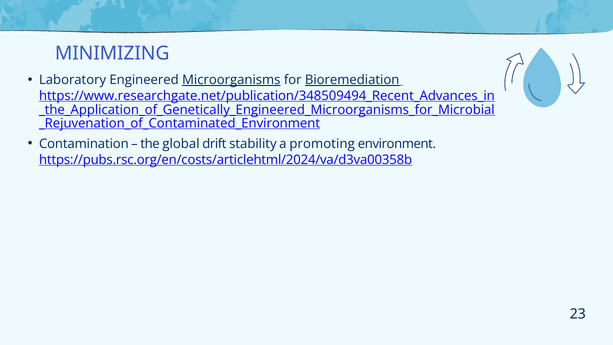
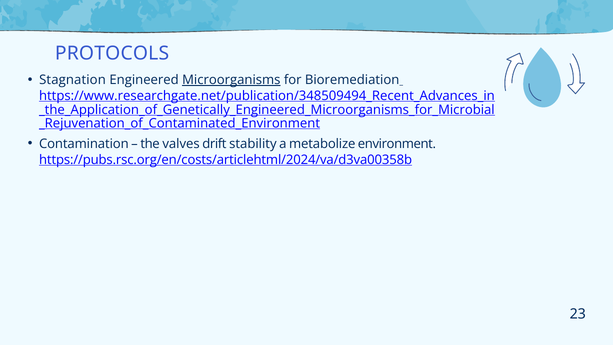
MINIMIZING: MINIMIZING -> PROTOCOLS (112, 53)
Laboratory: Laboratory -> Stagnation (72, 80)
Bioremediation underline: present -> none (352, 80)
global: global -> valves (181, 144)
promoting: promoting -> metabolize (322, 144)
